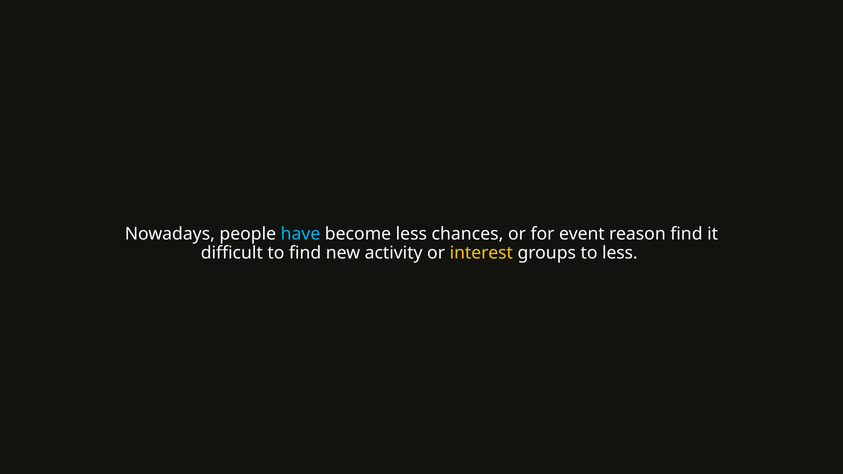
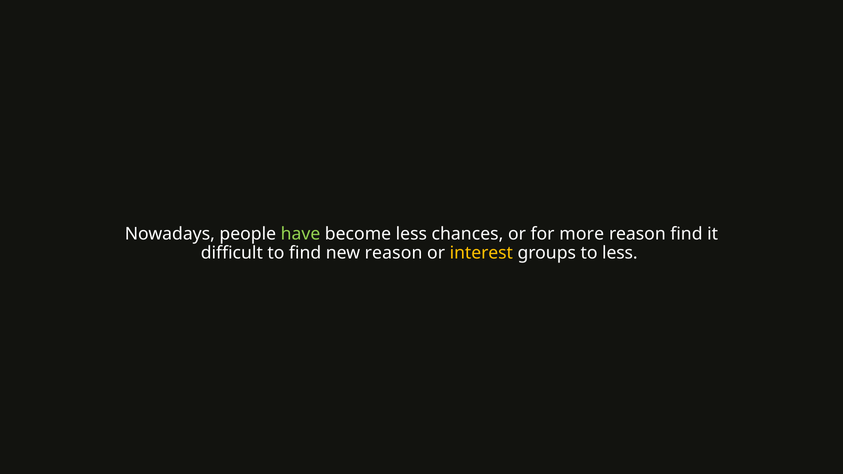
have colour: light blue -> light green (300, 234)
event: event -> more (582, 234)
new activity: activity -> reason (394, 253)
